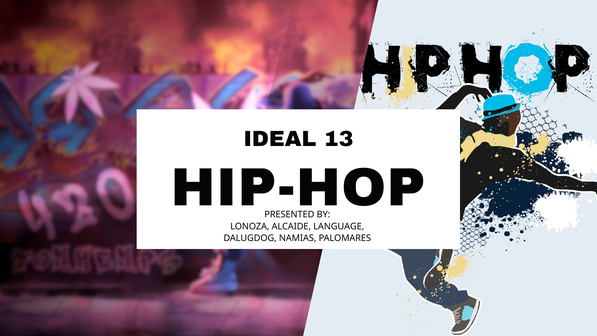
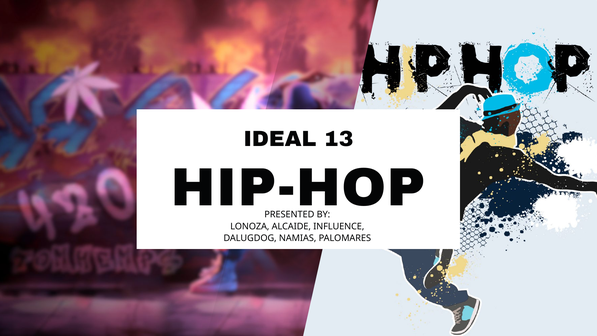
LANGUAGE: LANGUAGE -> INFLUENCE (339, 226)
